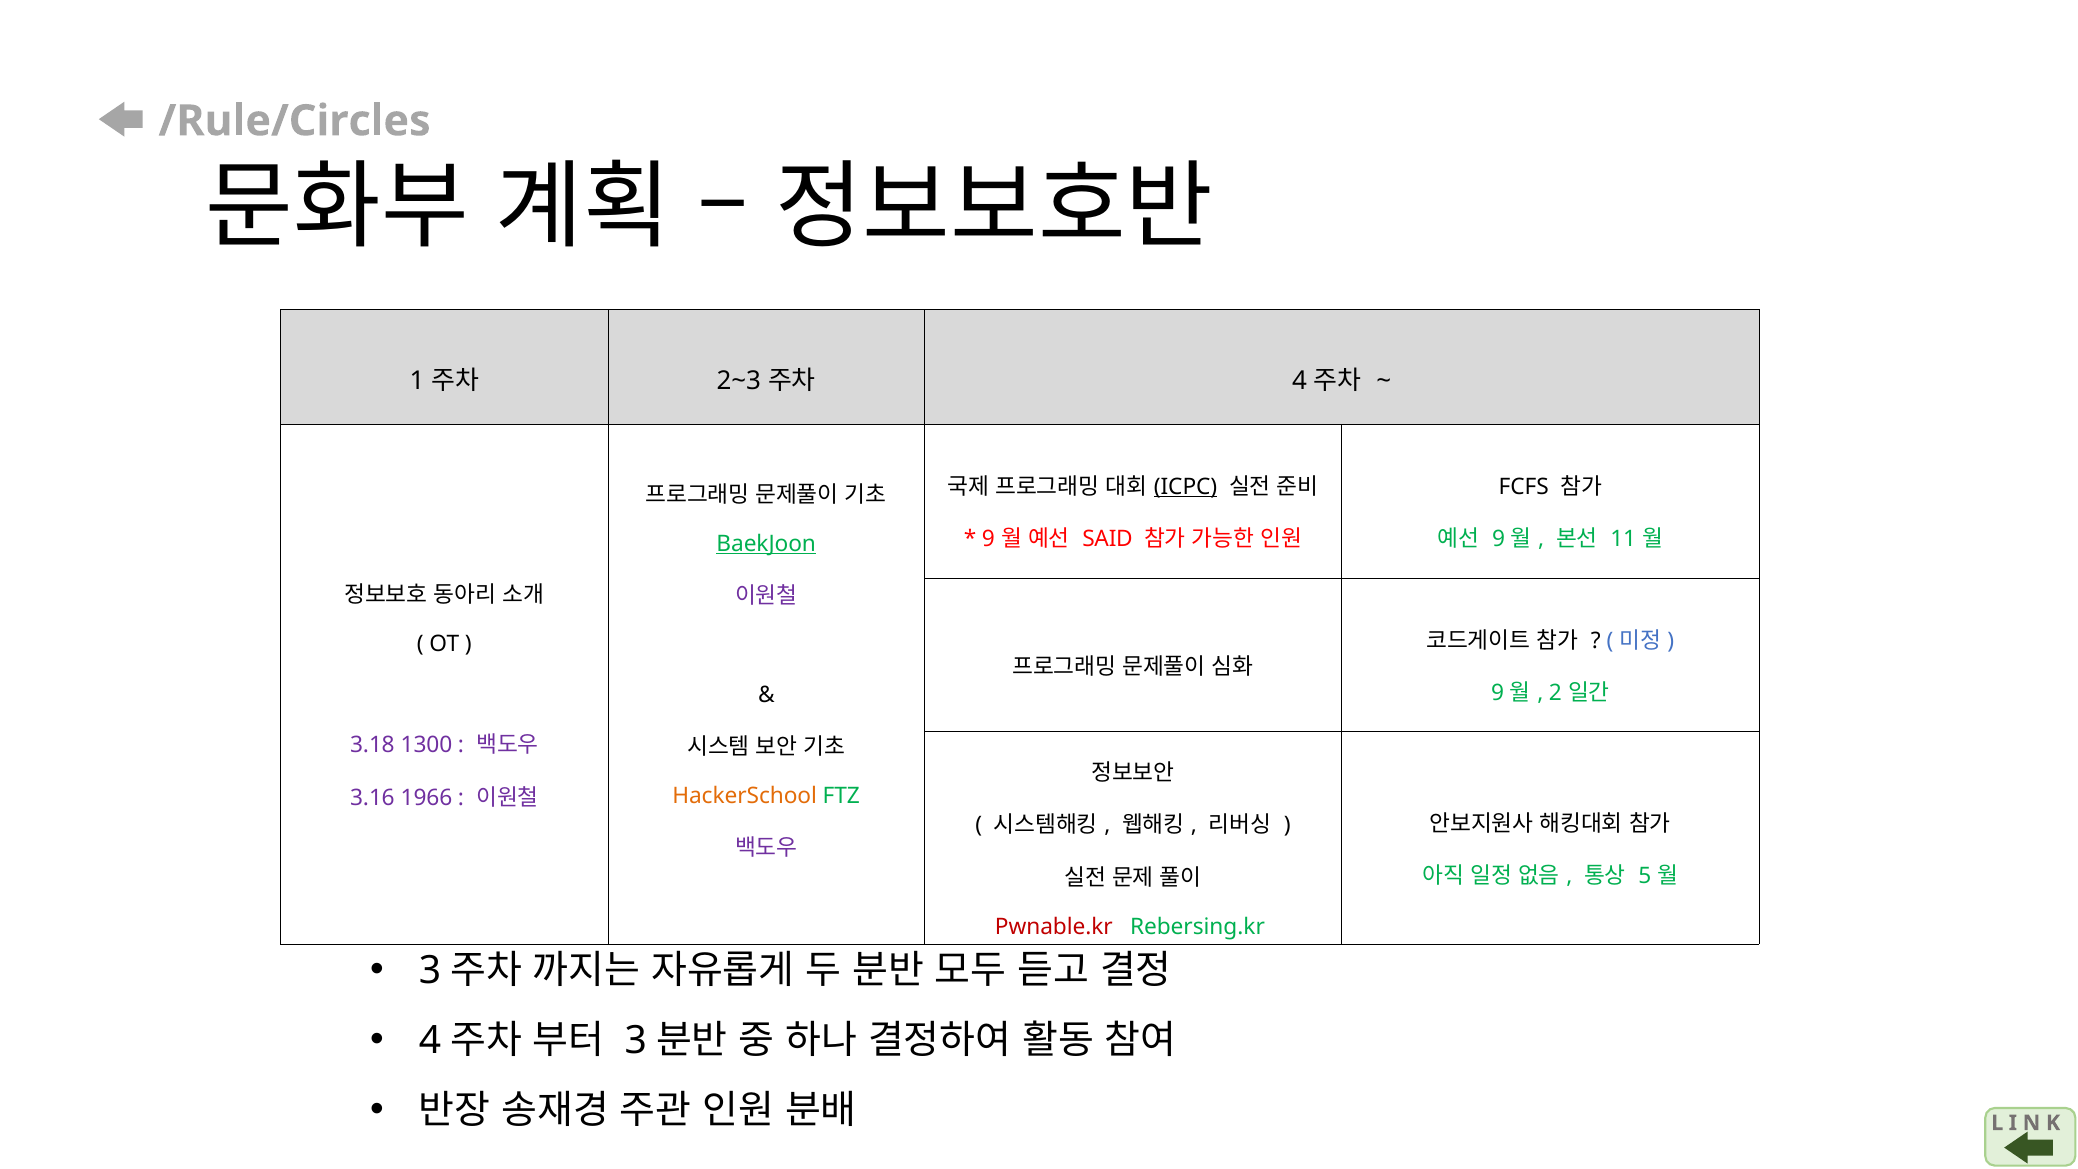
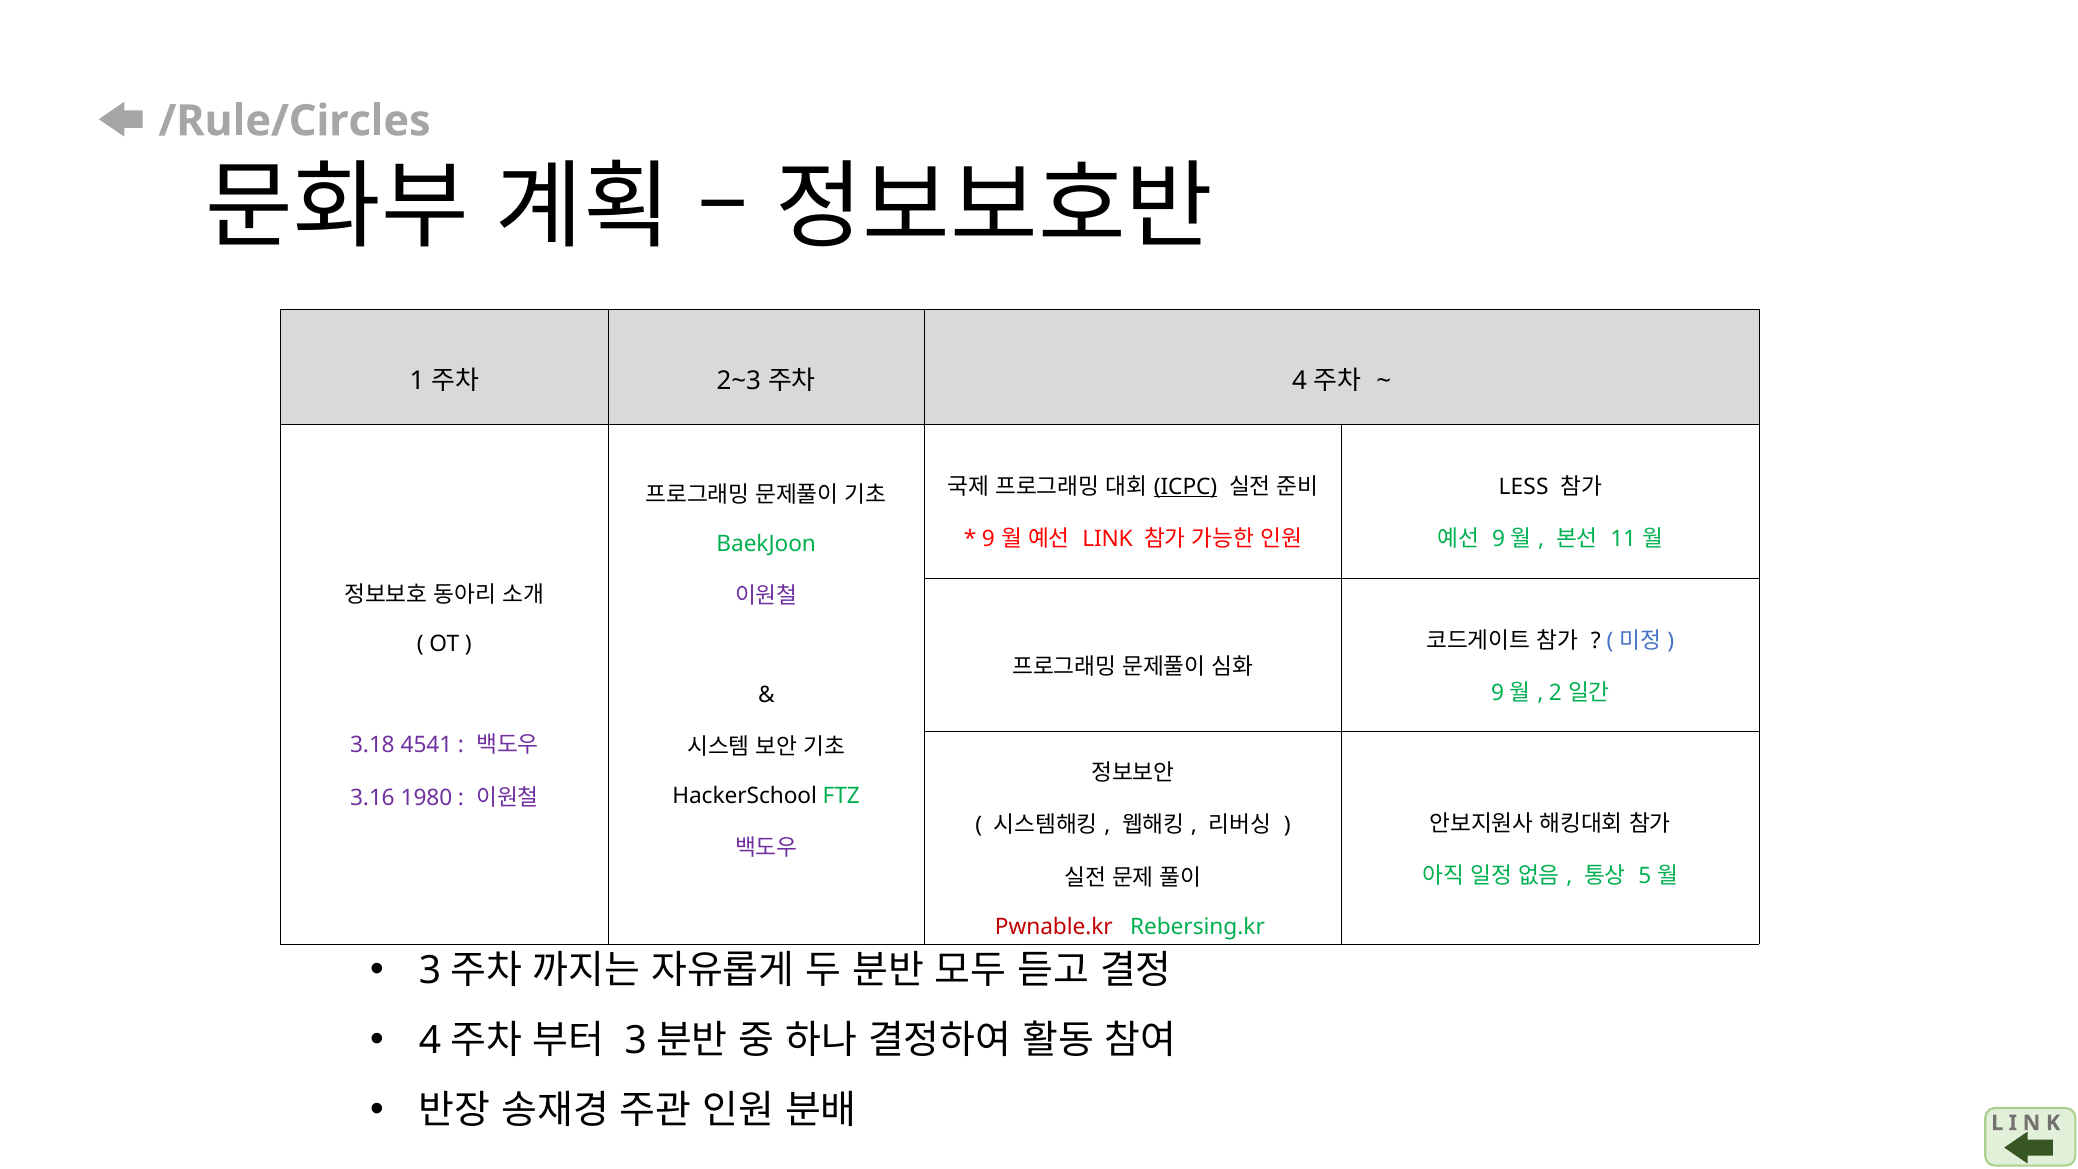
FCFS: FCFS -> LESS (1524, 487)
SAID: SAID -> LINK (1108, 539)
BaekJoon underline: present -> none (766, 544)
1300: 1300 -> 4541 (427, 745)
HackerSchool colour: orange -> black (745, 796)
1966: 1966 -> 1980 (427, 798)
